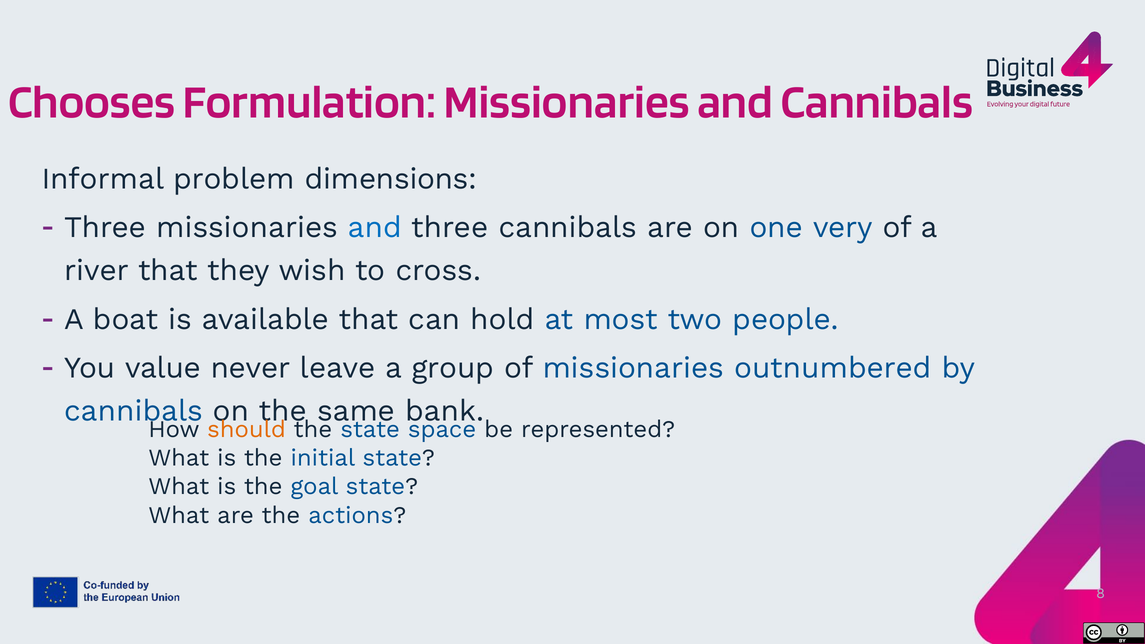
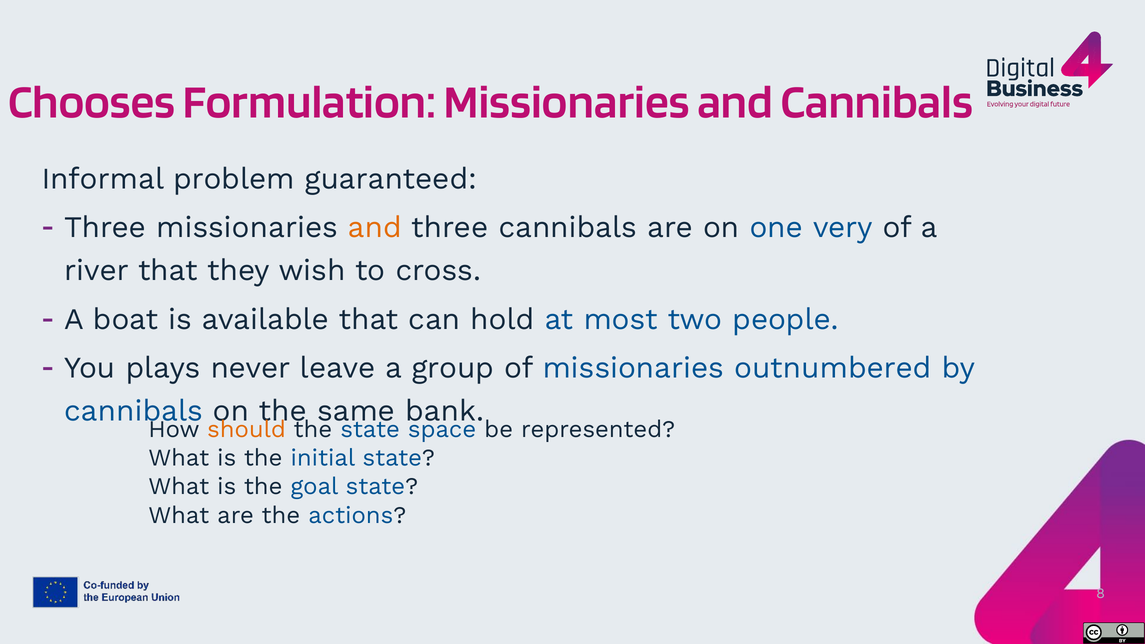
dimensions: dimensions -> guaranteed (391, 179)
and colour: blue -> orange (375, 228)
value: value -> plays (163, 368)
